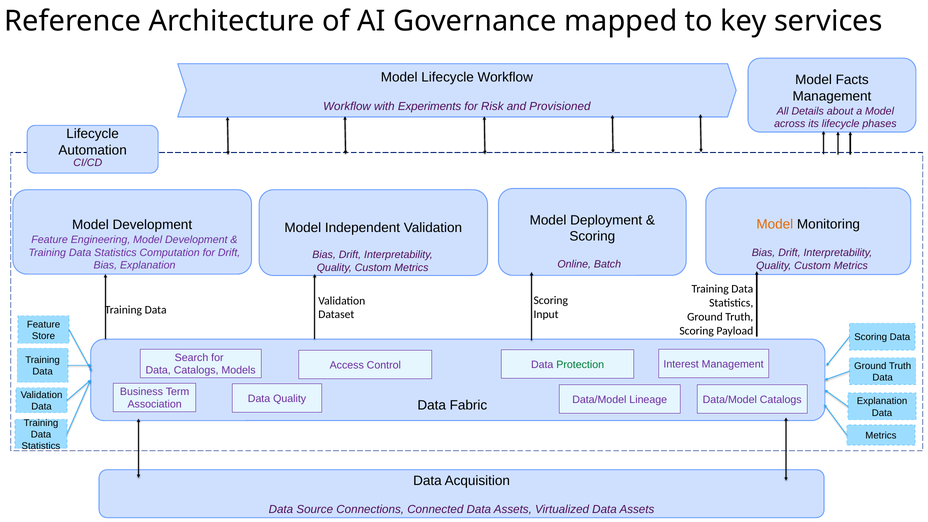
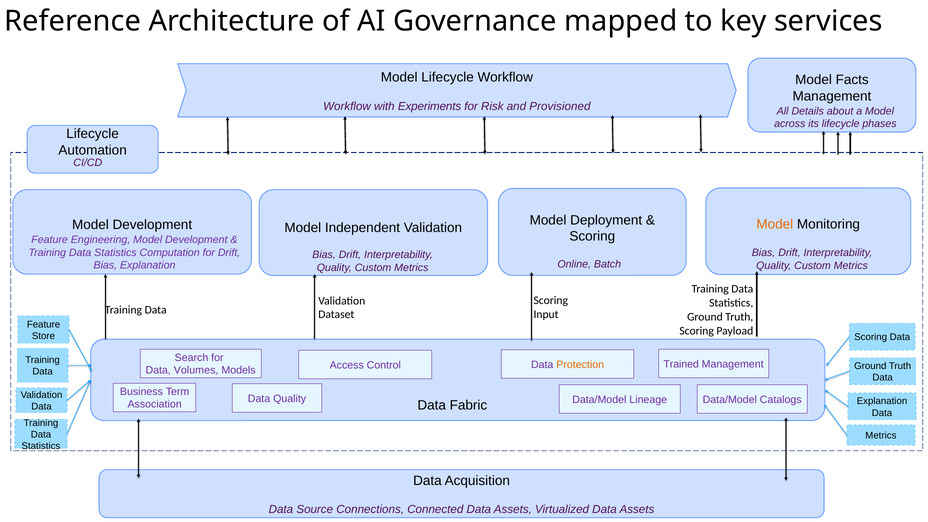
Interest: Interest -> Trained (681, 364)
Protection colour: green -> orange (580, 365)
Data Catalogs: Catalogs -> Volumes (196, 370)
